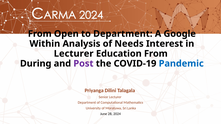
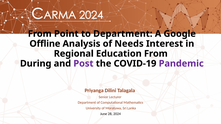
Open: Open -> Point (66, 34)
Within: Within -> Offline (45, 44)
Lecturer: Lecturer -> Regional (74, 54)
Pandemic colour: blue -> purple (181, 64)
